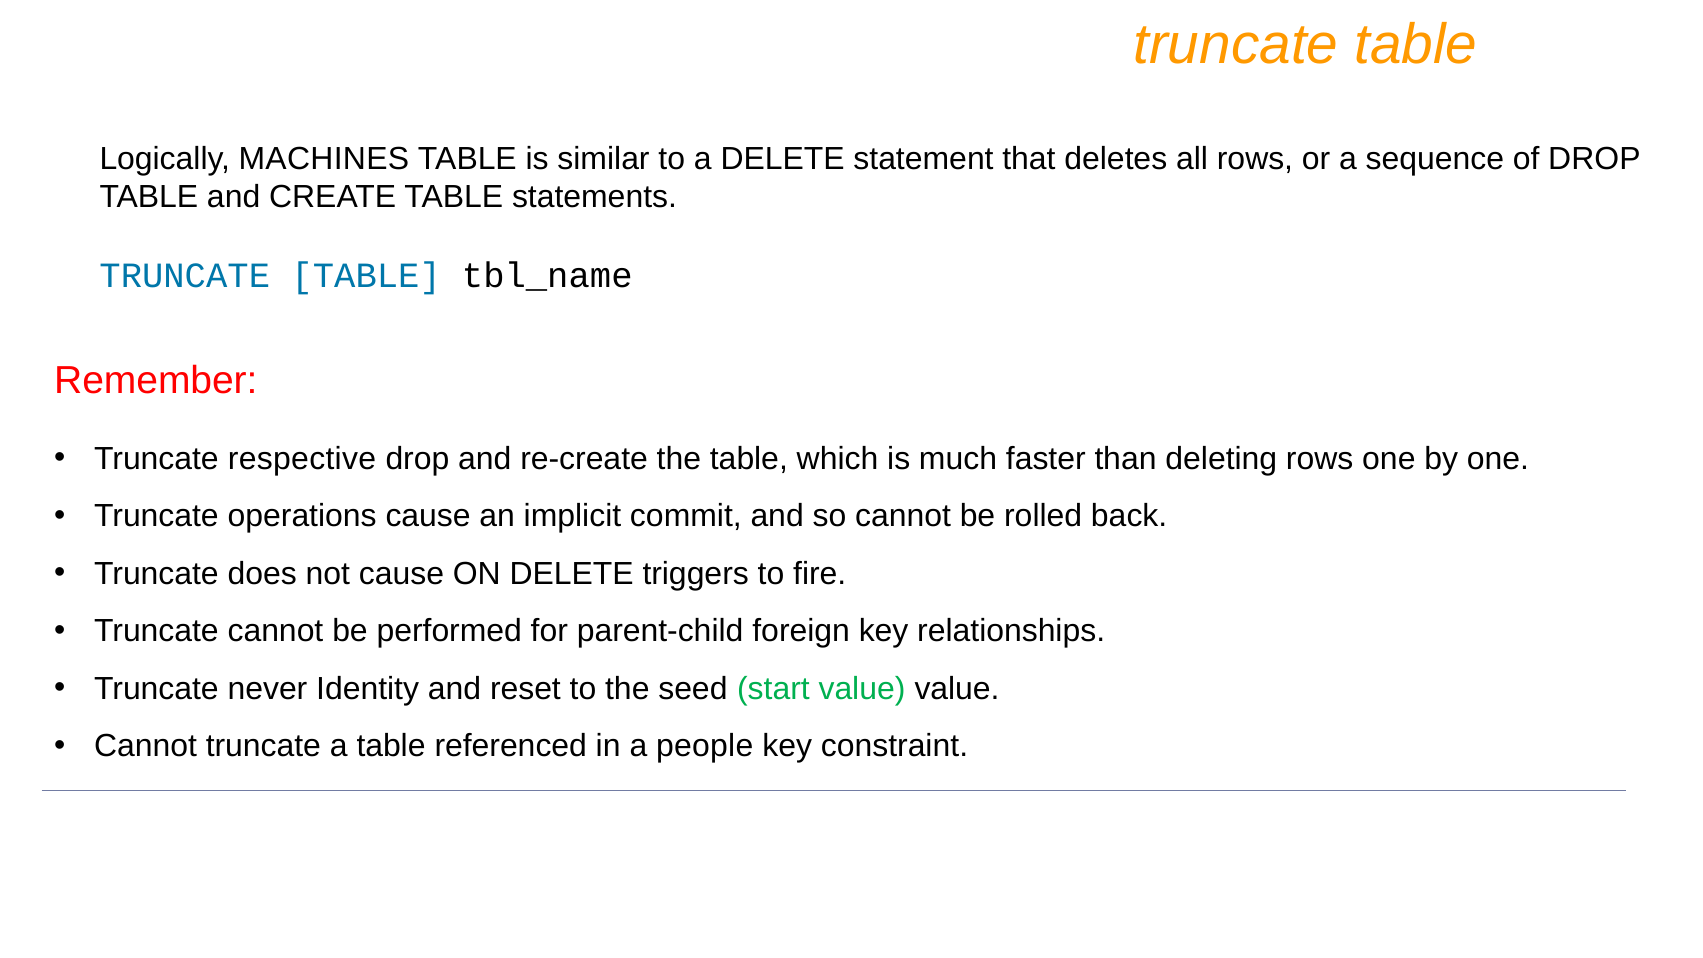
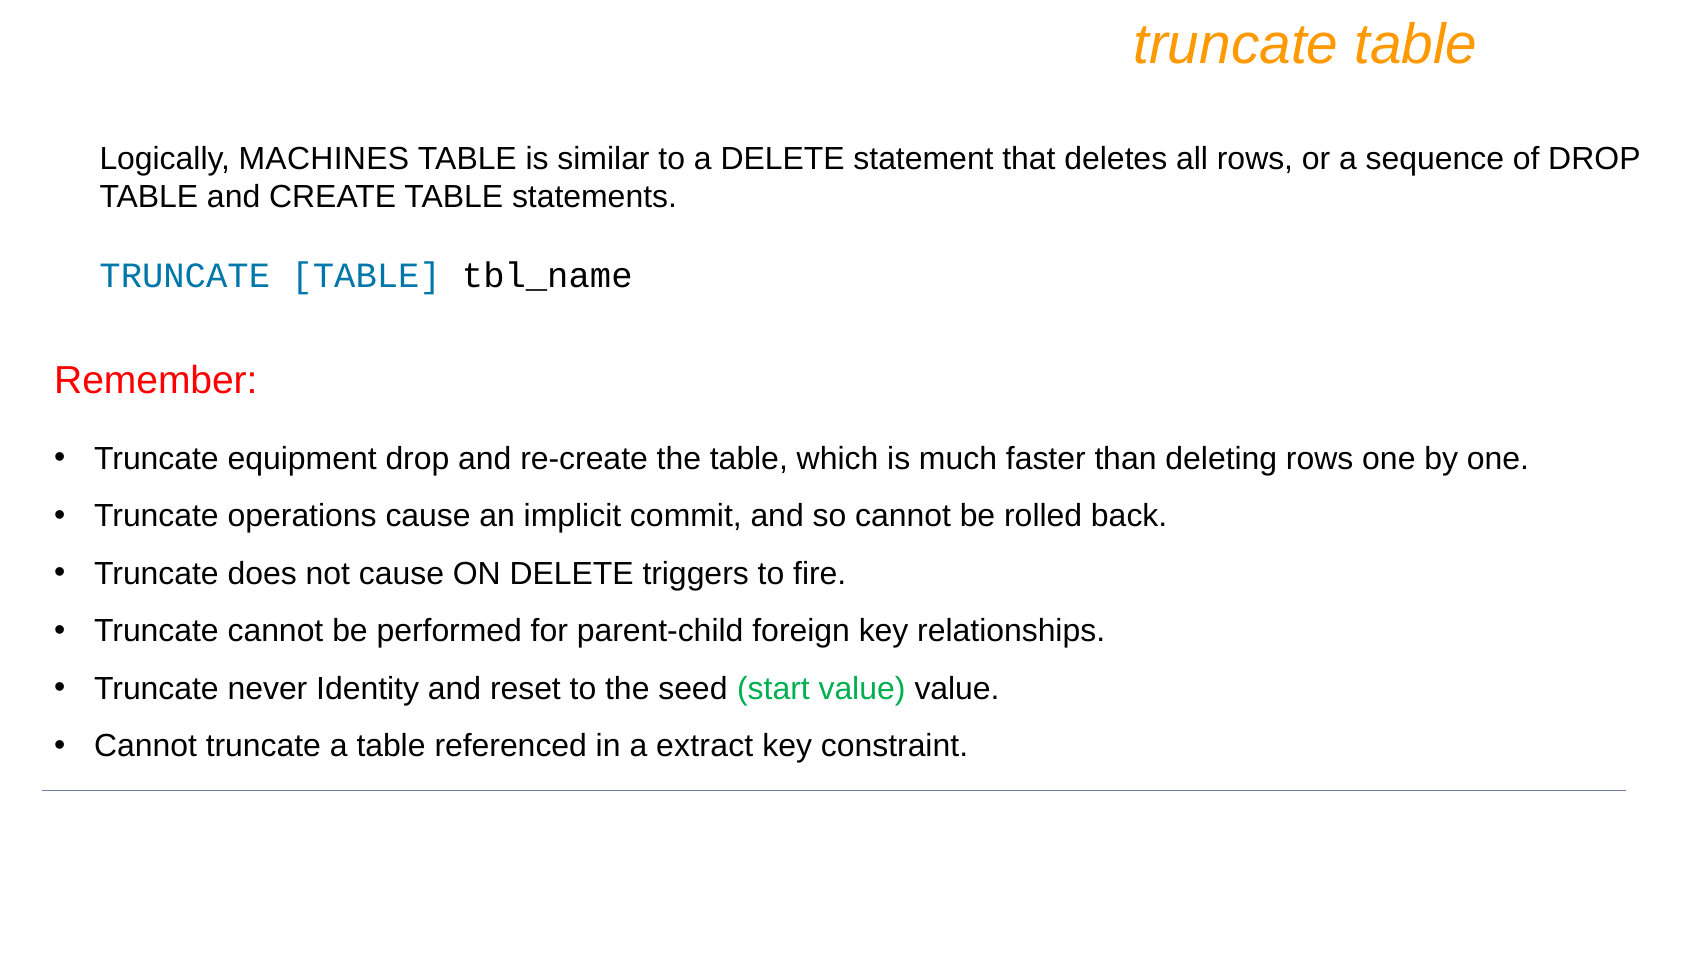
respective: respective -> equipment (302, 459)
people: people -> extract (705, 746)
